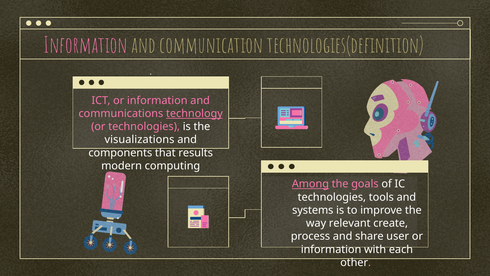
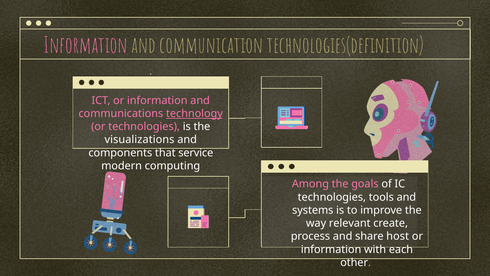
results: results -> service (196, 153)
Among underline: present -> none (310, 184)
user: user -> host (398, 236)
